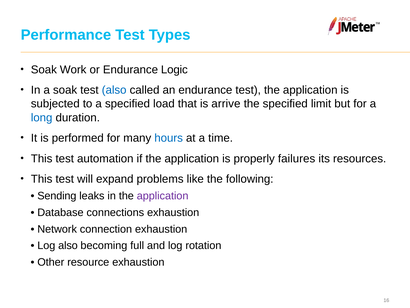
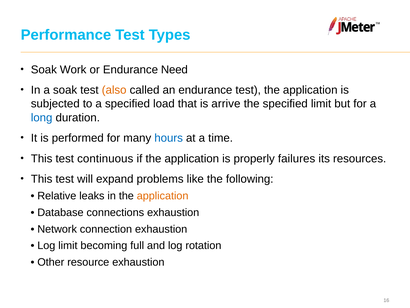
Logic: Logic -> Need (174, 70)
also colour: blue -> orange (114, 90)
automation: automation -> continuous (105, 158)
Sending: Sending -> Relative (57, 196)
application colour: purple -> orange (163, 196)
Log also: also -> limit (68, 245)
